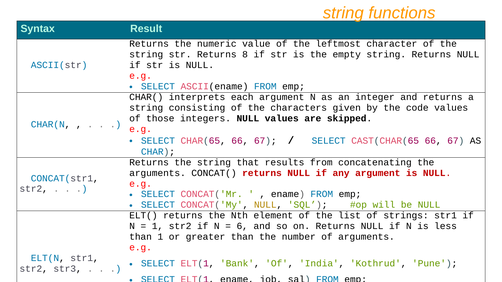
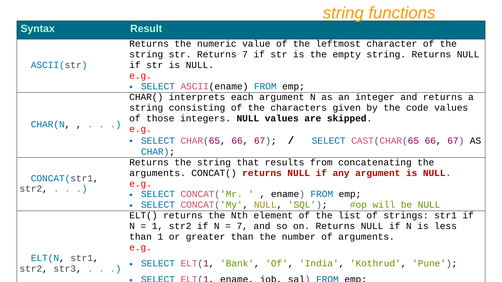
Returns 8: 8 -> 7 (245, 55)
6: 6 -> 7 (242, 227)
